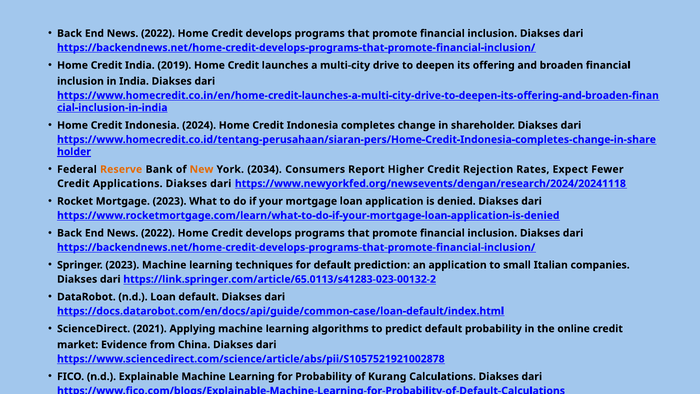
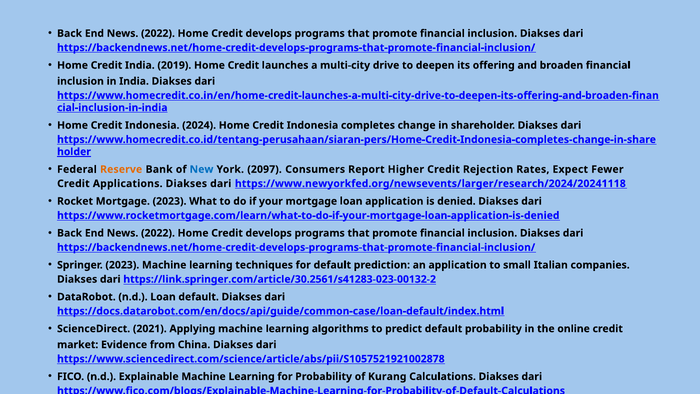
New colour: orange -> blue (202, 169)
2034: 2034 -> 2097 (265, 169)
https://www.newyorkfed.org/newsevents/dengan/research/2024/20241118: https://www.newyorkfed.org/newsevents/dengan/research/2024/20241118 -> https://www.newyorkfed.org/newsevents/larger/research/2024/20241118 (430, 184)
https://link.springer.com/article/65.0113/s41283-023-00132-2: https://link.springer.com/article/65.0113/s41283-023-00132-2 -> https://link.springer.com/article/30.2561/s41283-023-00132-2 (280, 279)
